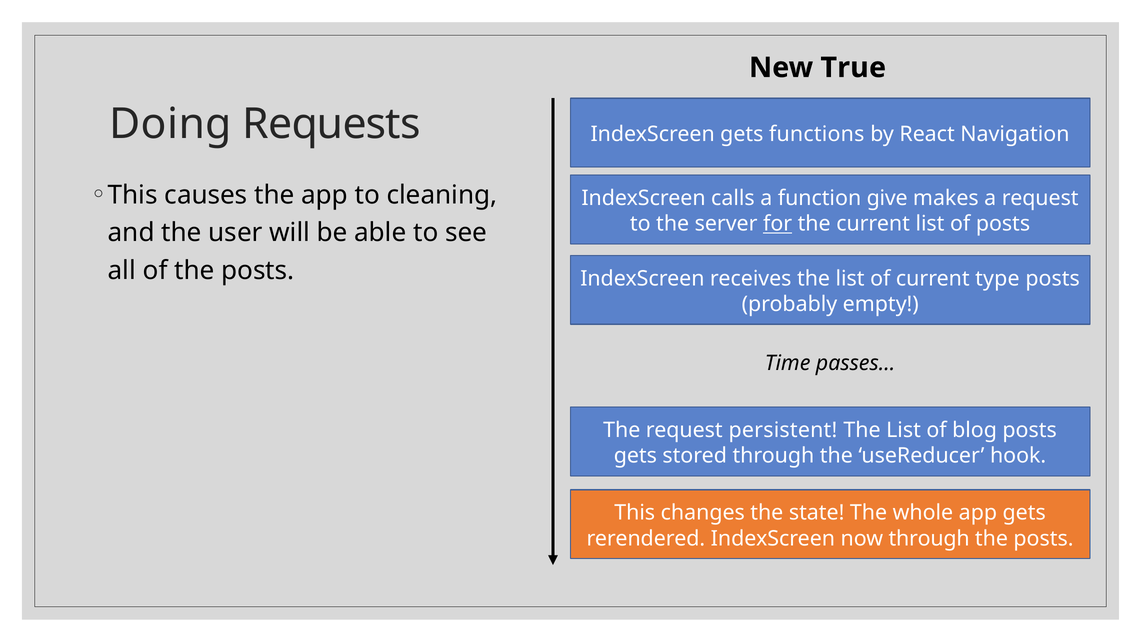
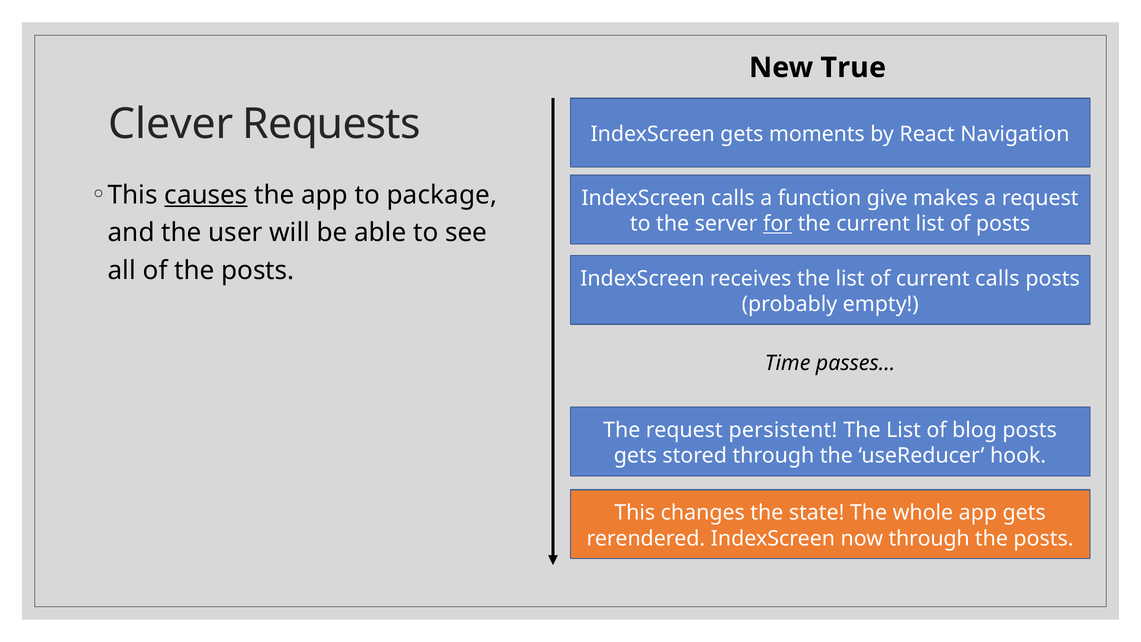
Doing: Doing -> Clever (171, 124)
functions: functions -> moments (817, 134)
causes underline: none -> present (206, 195)
cleaning: cleaning -> package (442, 195)
current type: type -> calls (997, 278)
